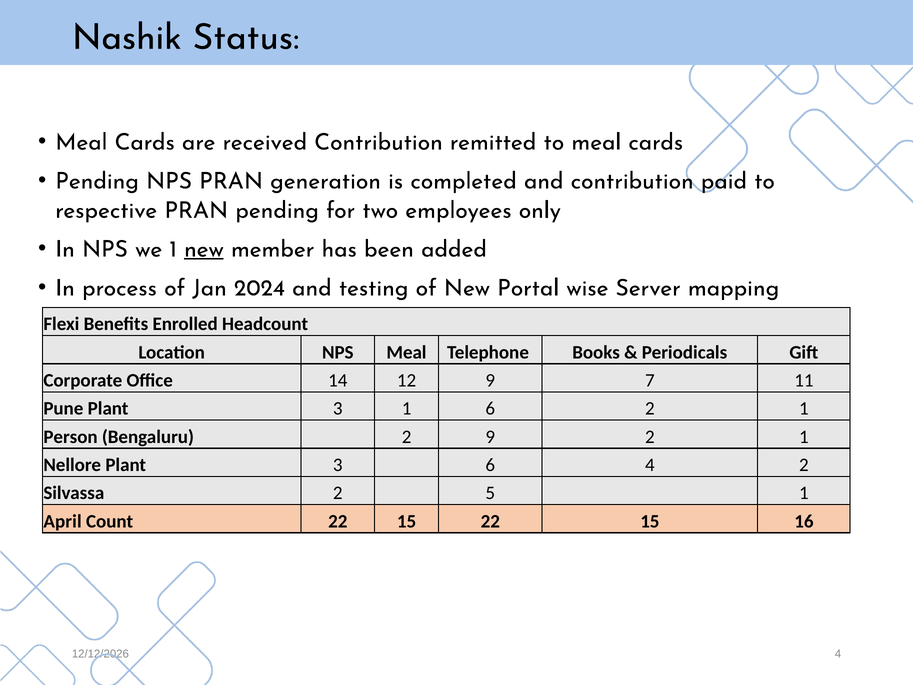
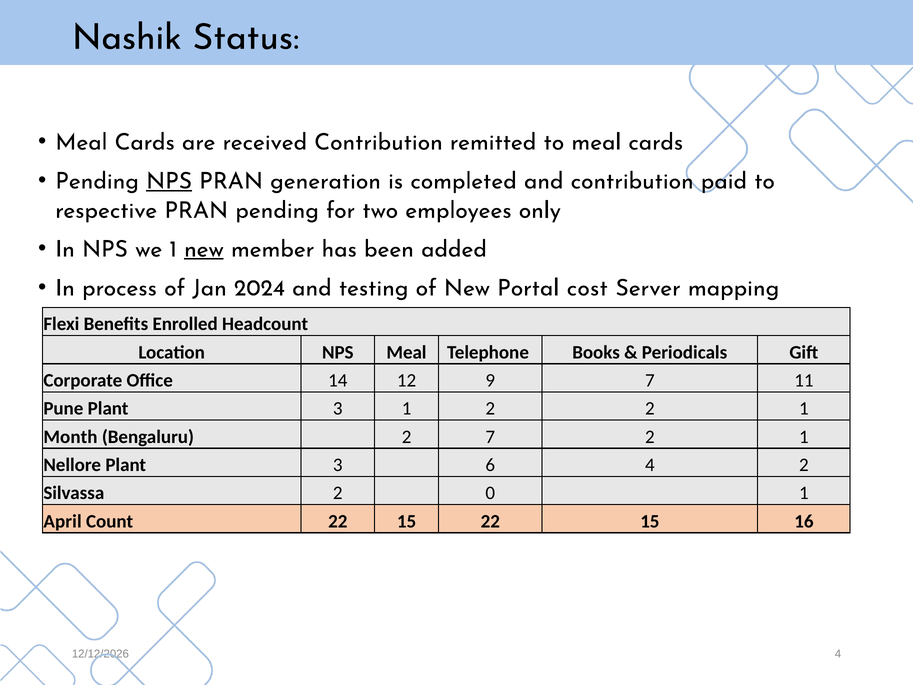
NPS underline: none -> present (169, 181)
wise: wise -> cost (587, 288)
1 6: 6 -> 2 (490, 408)
Person: Person -> Month (70, 437)
2 9: 9 -> 7 (490, 437)
5: 5 -> 0 (490, 493)
